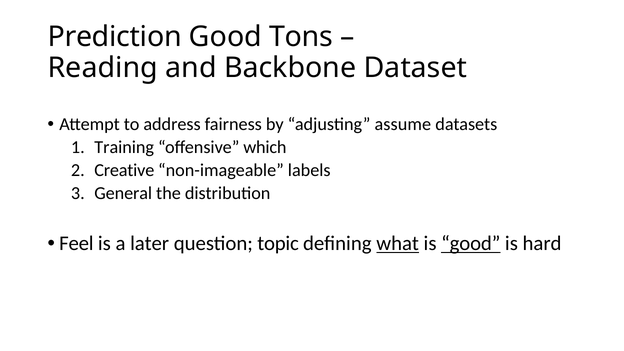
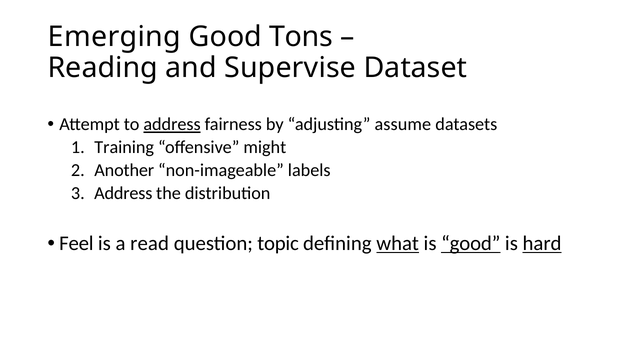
Prediction: Prediction -> Emerging (114, 37)
Backbone: Backbone -> Supervise (290, 68)
address underline: none -> present (172, 124)
which: which -> might (265, 147)
Creative: Creative -> Another (124, 170)
General: General -> Address (123, 193)
later: later -> read (150, 243)
hard underline: none -> present (542, 243)
